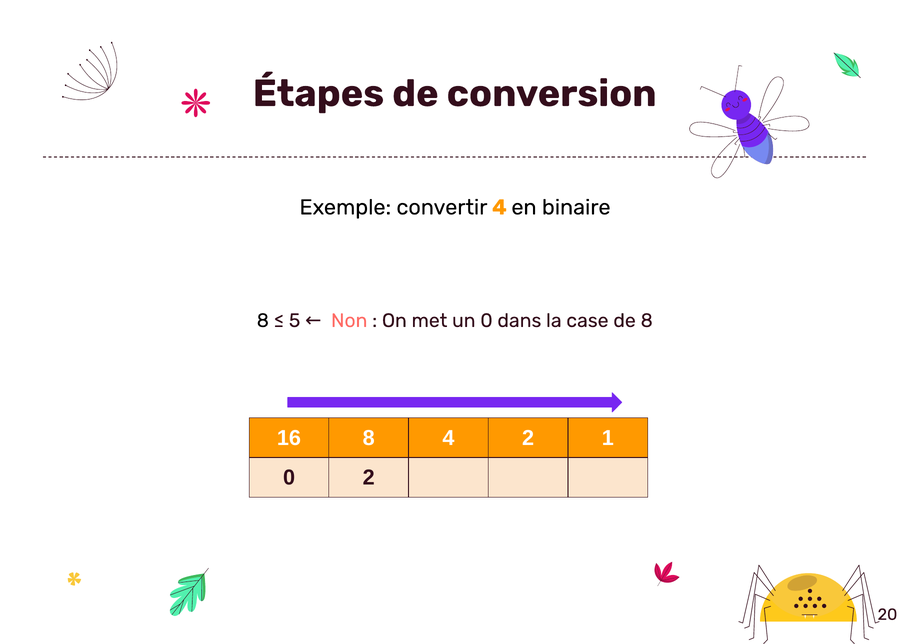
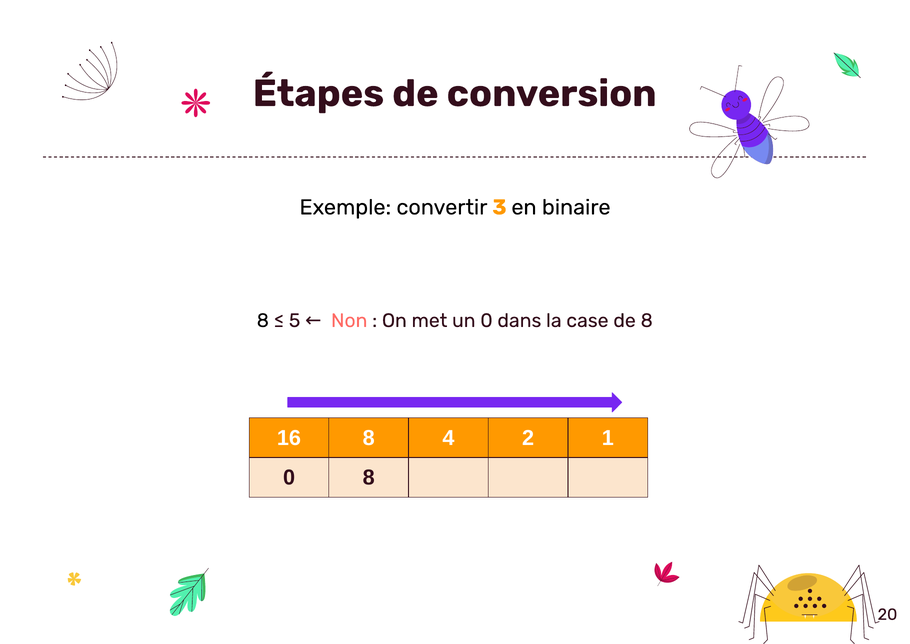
convertir 4: 4 -> 3 (499, 207)
0 2: 2 -> 8 (369, 477)
